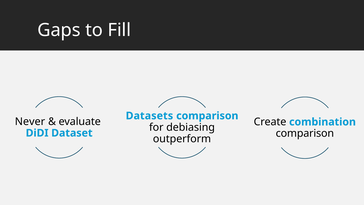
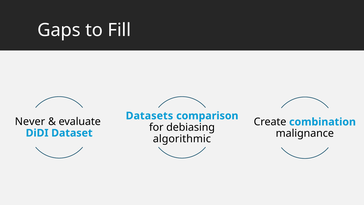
comparison: comparison -> malignance (305, 133)
outperform: outperform -> algorithmic (182, 139)
